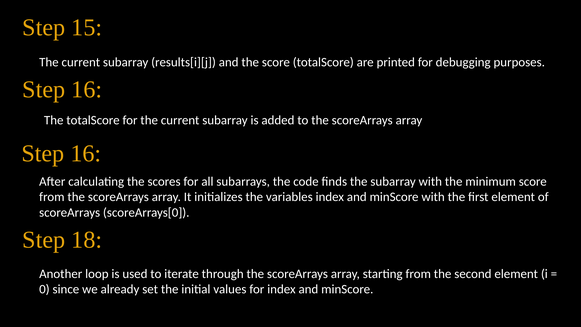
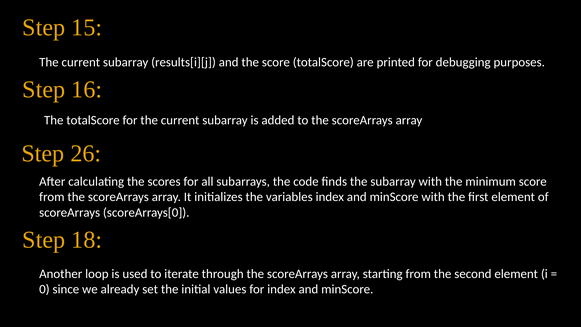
16: 16 -> 26 (86, 154)
